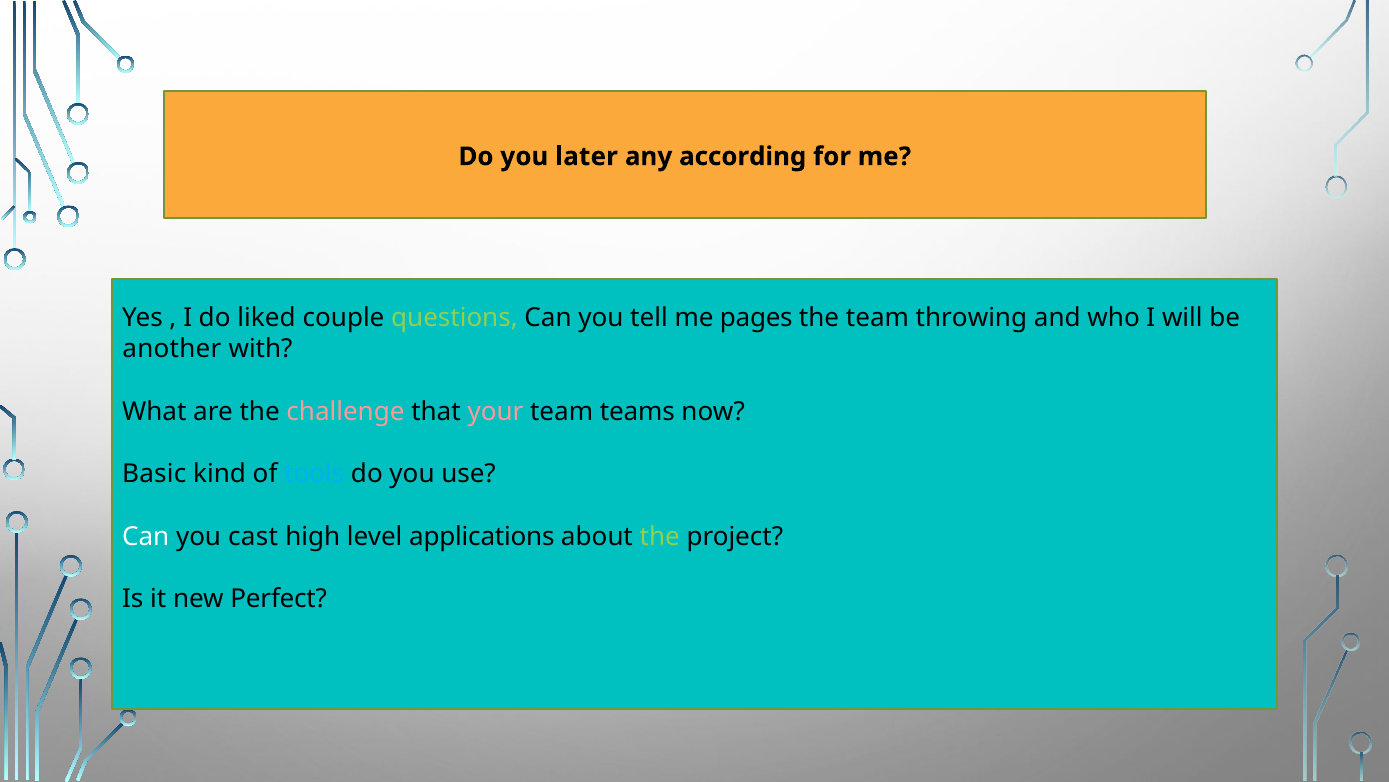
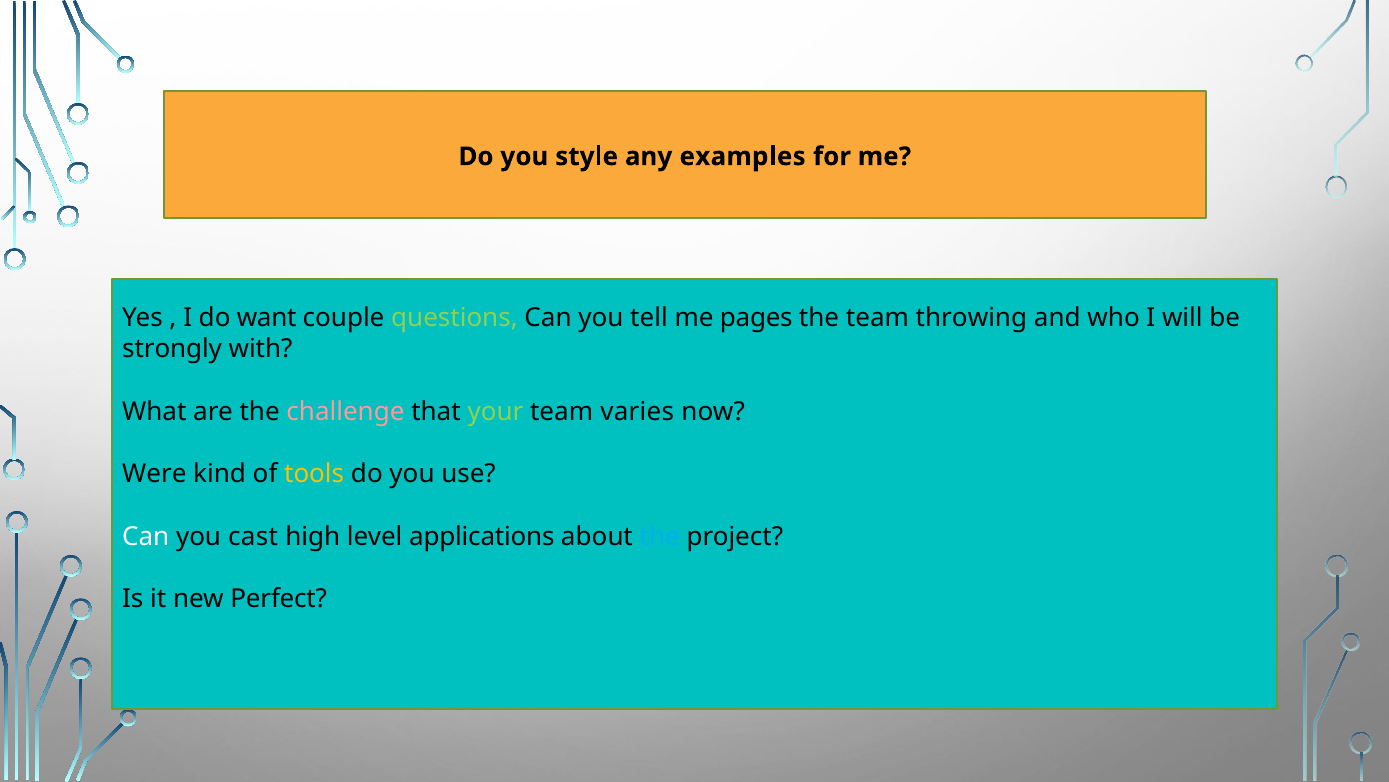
later: later -> style (587, 156)
according: according -> examples (743, 156)
liked: liked -> want (267, 317)
another: another -> strongly (172, 349)
your colour: pink -> light green (495, 411)
teams: teams -> varies (637, 411)
Basic: Basic -> Were (154, 474)
tools colour: light blue -> yellow (314, 474)
the colour: light green -> light blue (660, 536)
